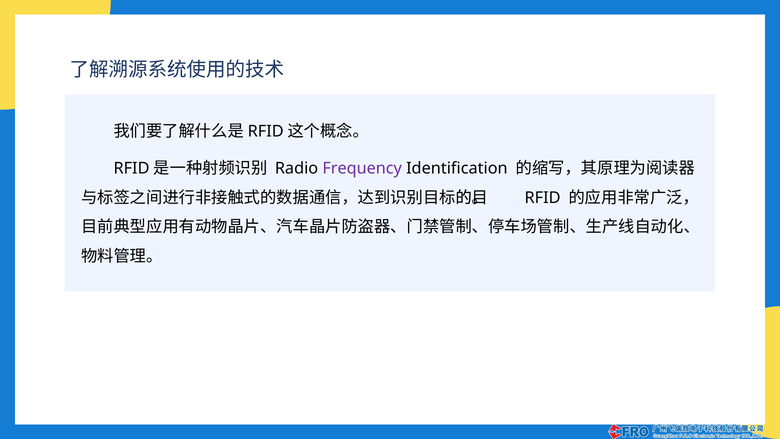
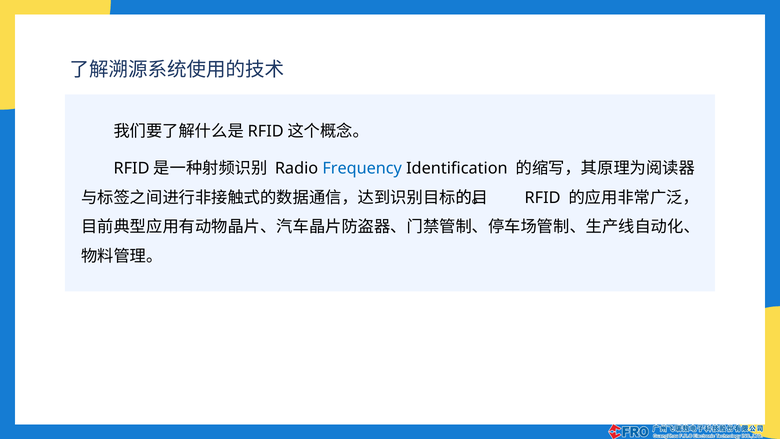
Frequency colour: purple -> blue (362, 168)
